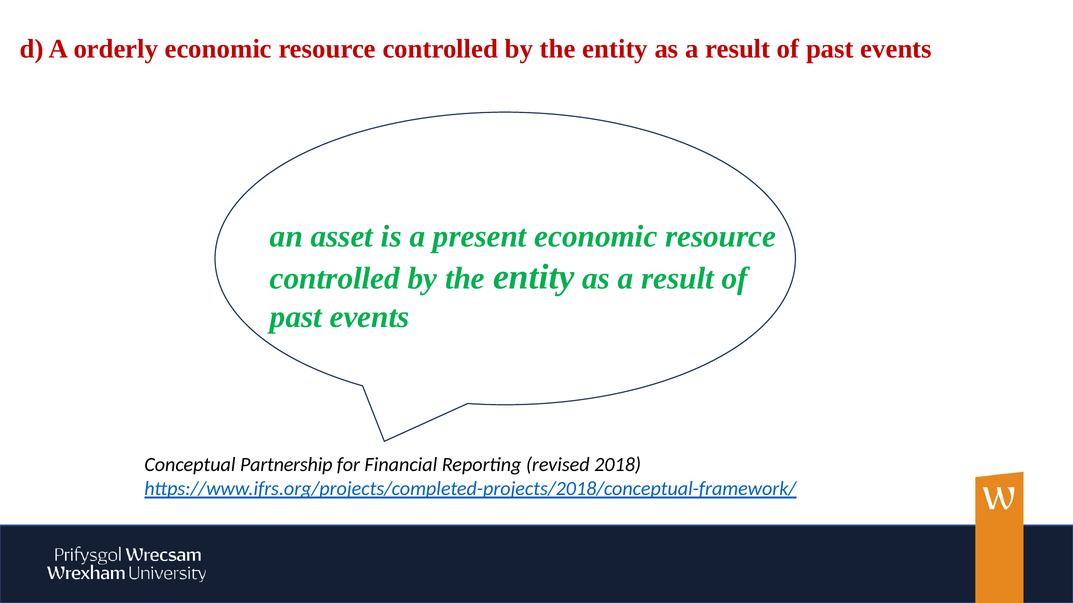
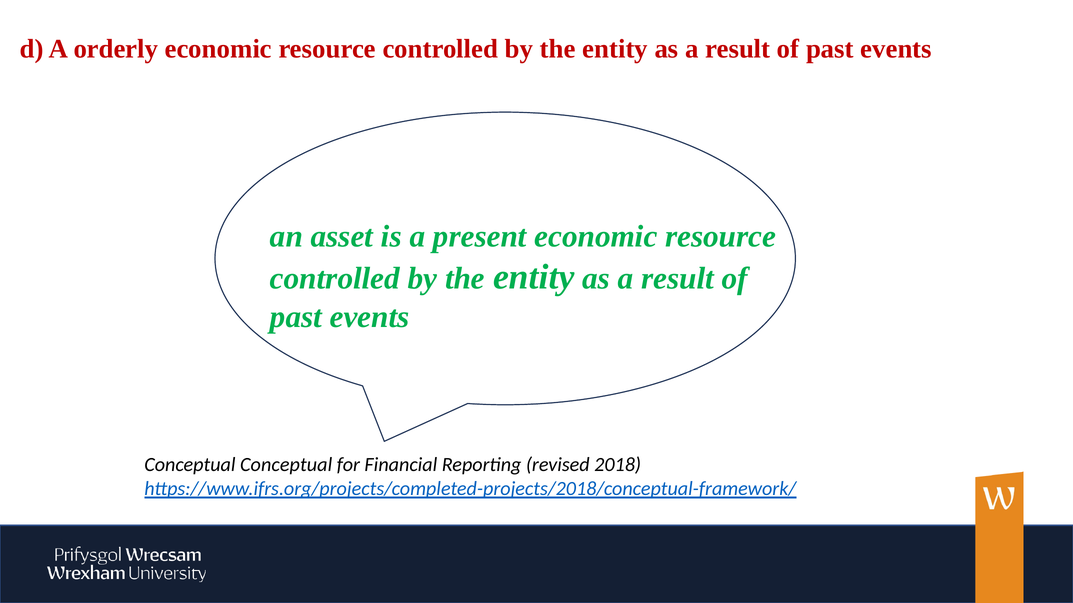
Conceptual Partnership: Partnership -> Conceptual (286, 465)
